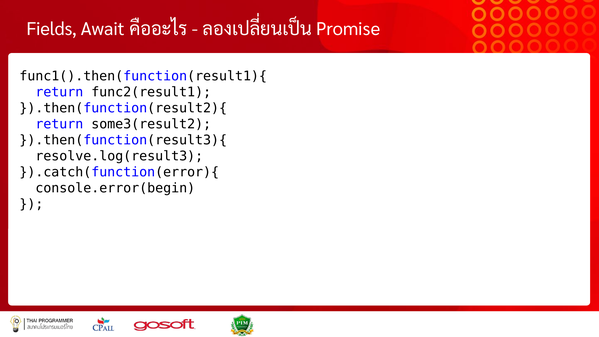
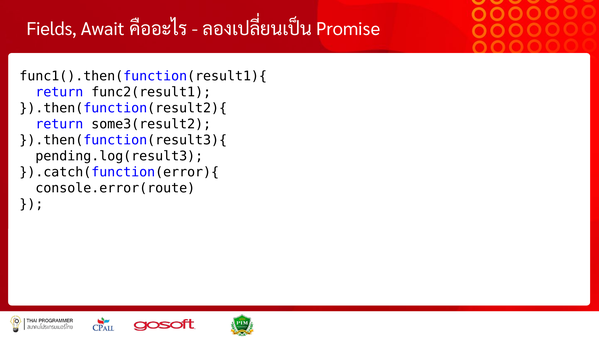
resolve.log(result3: resolve.log(result3 -> pending.log(result3 (119, 156)
console.error(begin: console.error(begin -> console.error(route (115, 188)
